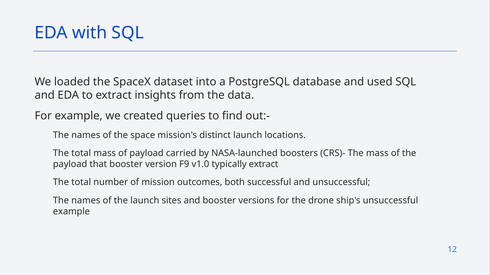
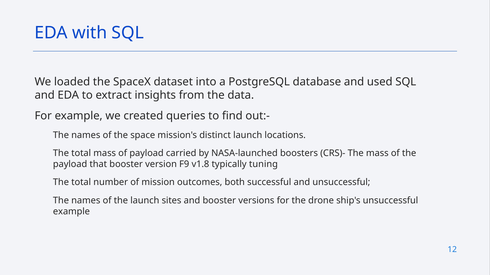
v1.0: v1.0 -> v1.8 (200, 164)
typically extract: extract -> tuning (263, 164)
